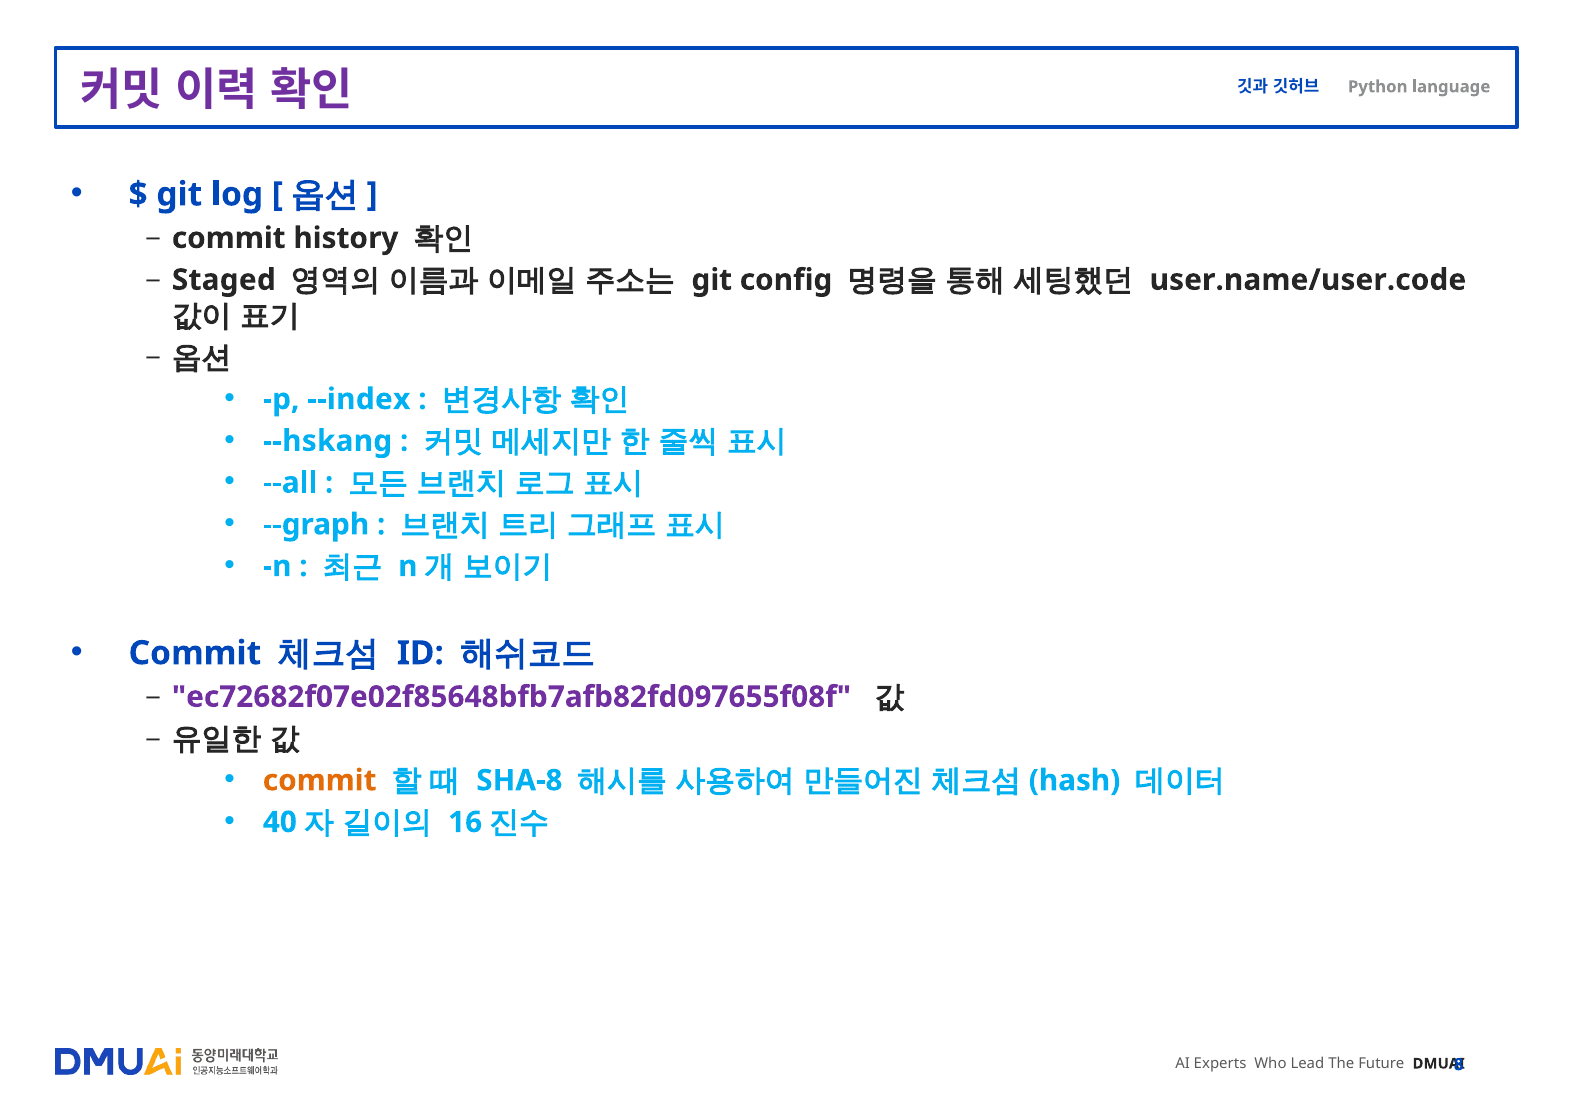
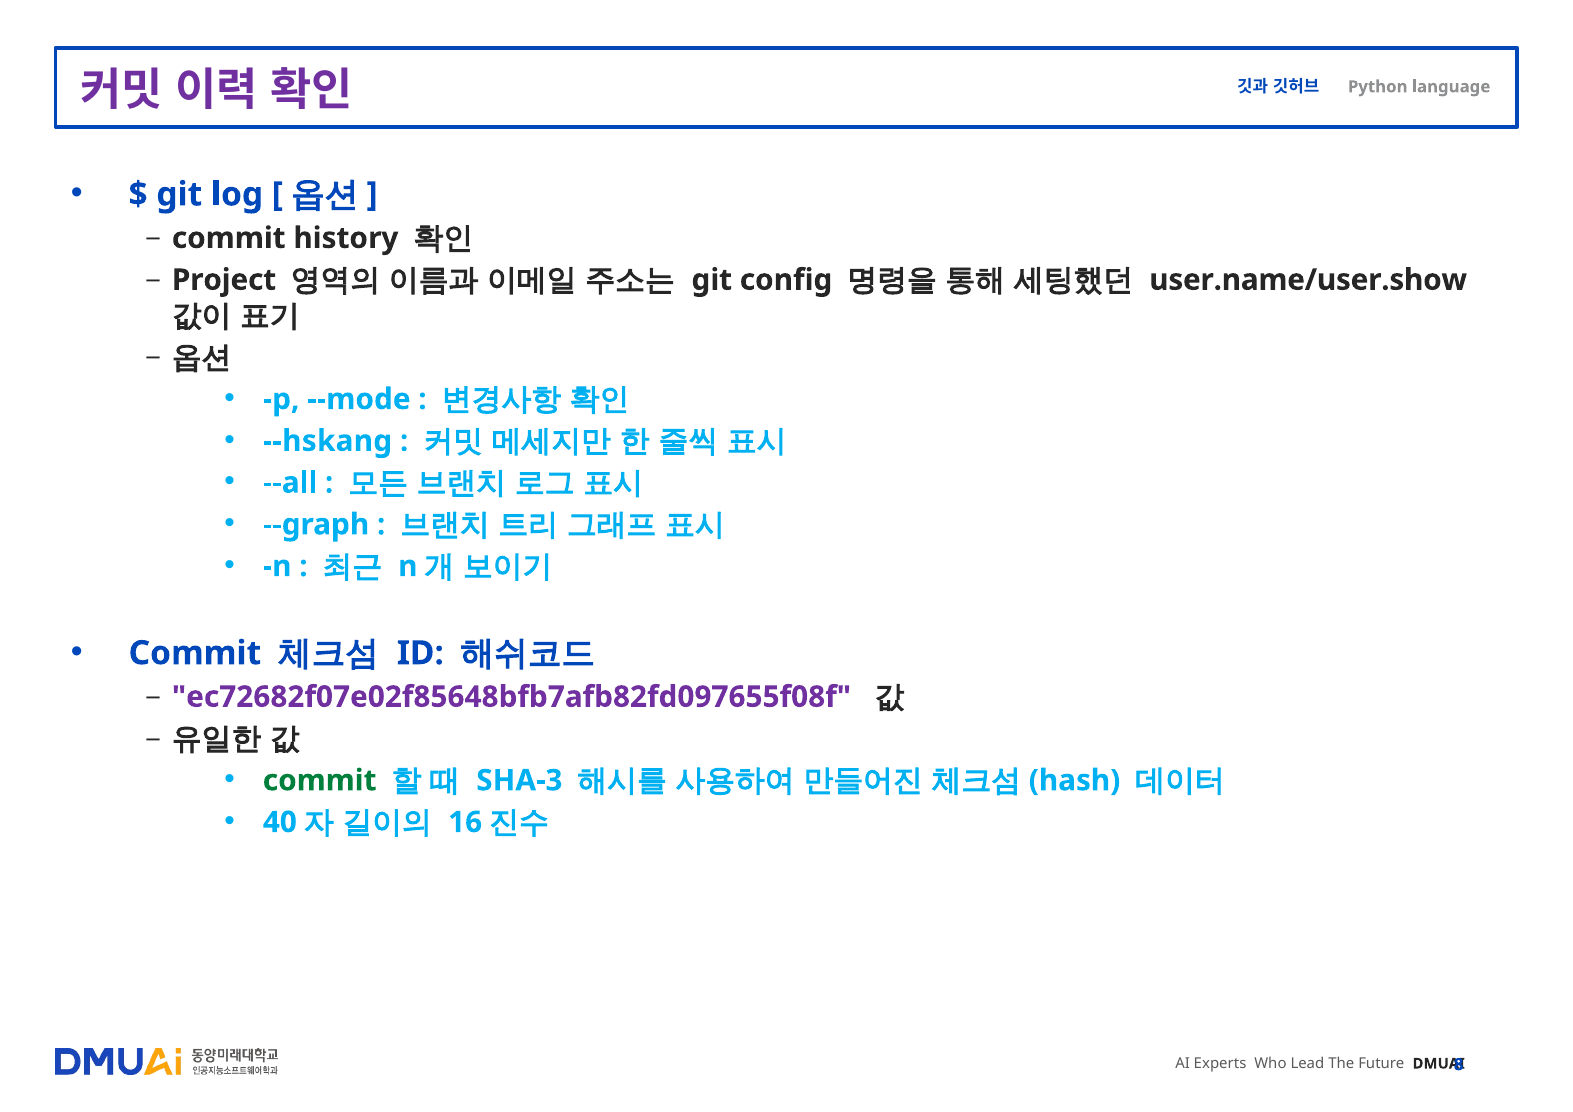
Staged: Staged -> Project (224, 280)
user.name/user.code: user.name/user.code -> user.name/user.show (1308, 280)
--index: --index -> --mode (359, 399)
commit colour: orange -> green (320, 781)
SHA-8: SHA-8 -> SHA-3 (519, 781)
